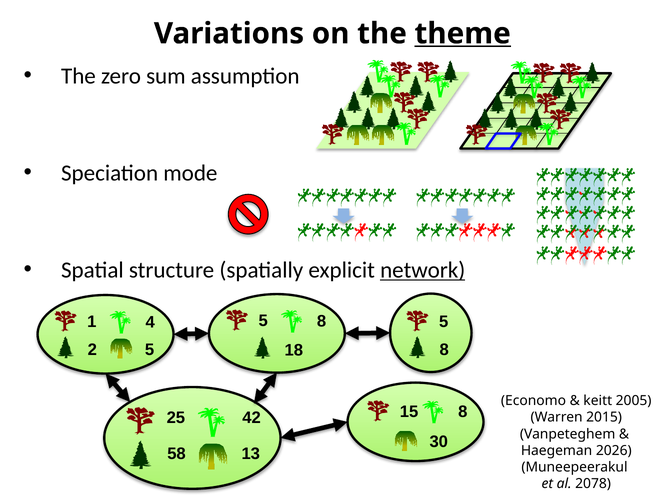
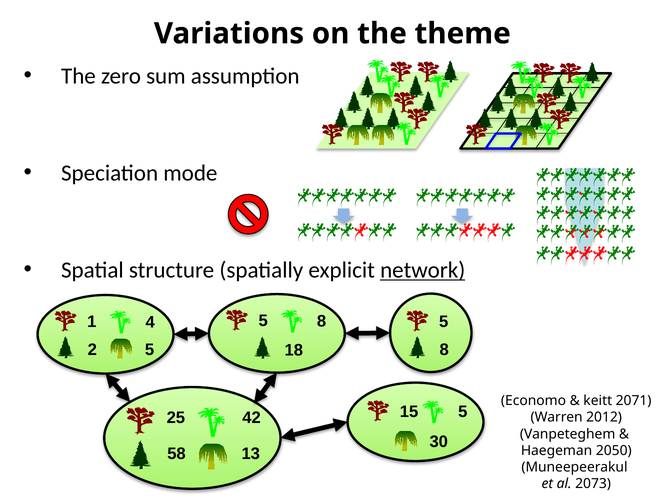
theme underline: present -> none (463, 34)
2005: 2005 -> 2071 (634, 401)
15 8: 8 -> 5 (463, 412)
2015: 2015 -> 2012 (604, 417)
2026: 2026 -> 2050 (614, 450)
2078: 2078 -> 2073 (593, 484)
